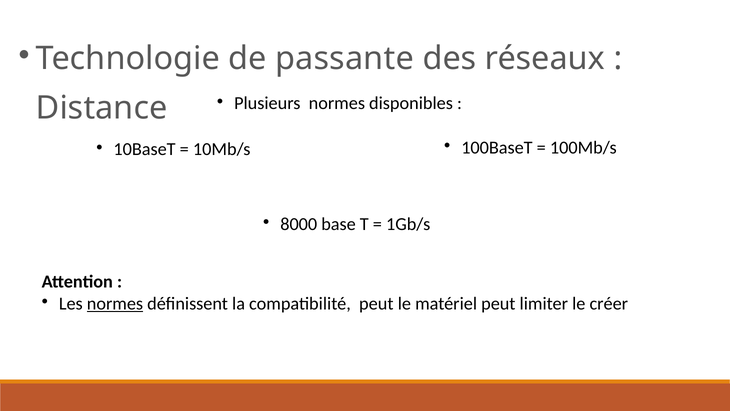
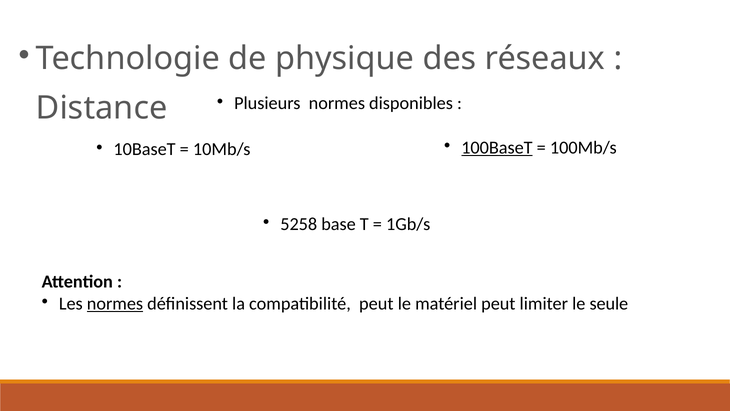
passante: passante -> physique (345, 59)
100BaseT underline: none -> present (497, 148)
8000: 8000 -> 5258 (299, 224)
créer: créer -> seule (609, 303)
